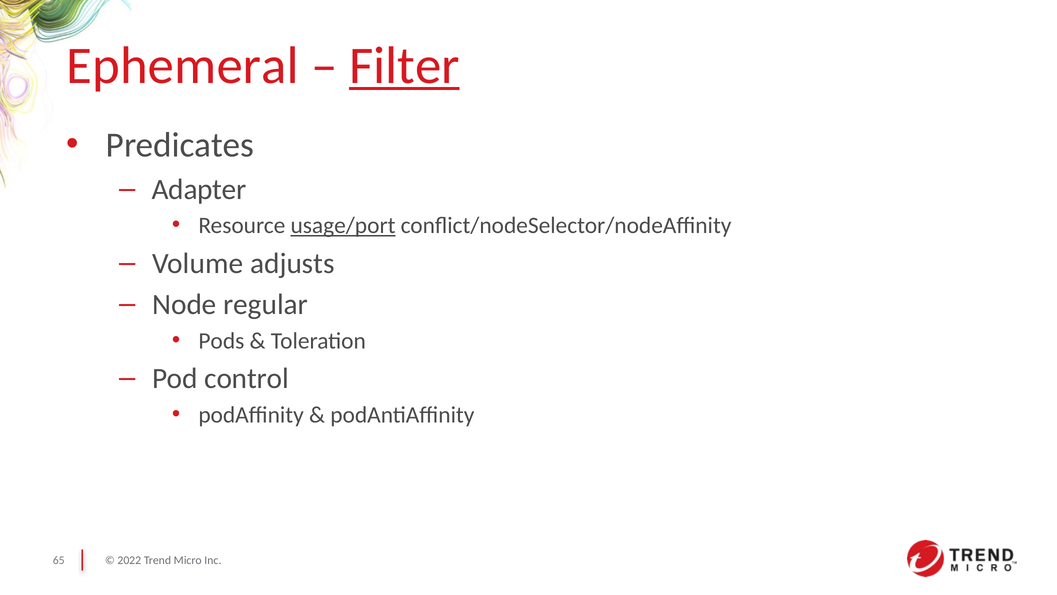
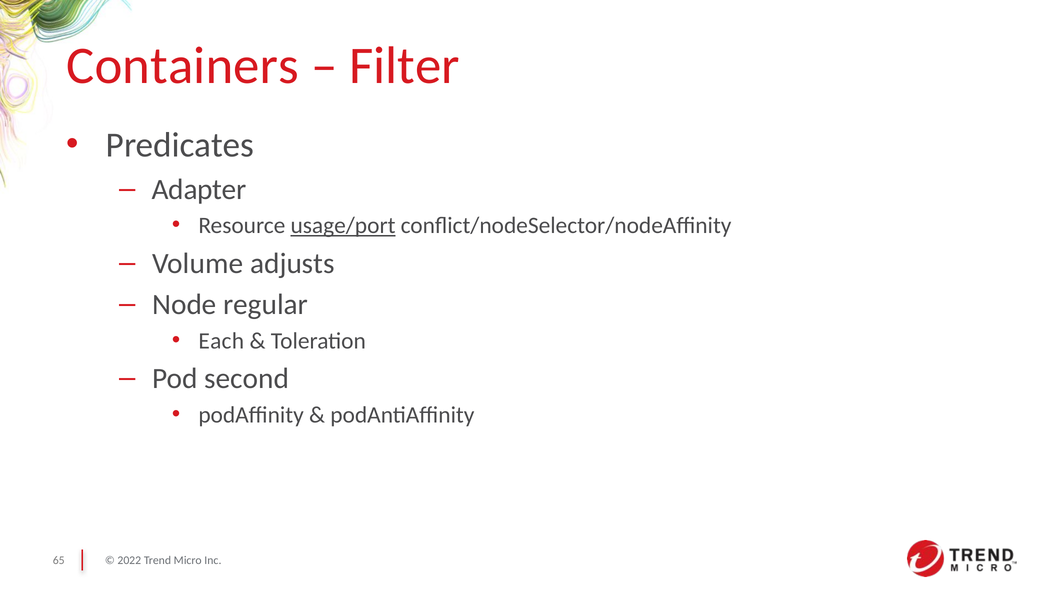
Ephemeral: Ephemeral -> Containers (183, 66)
Filter underline: present -> none (404, 66)
Pods: Pods -> Each (221, 341)
control: control -> second (247, 379)
